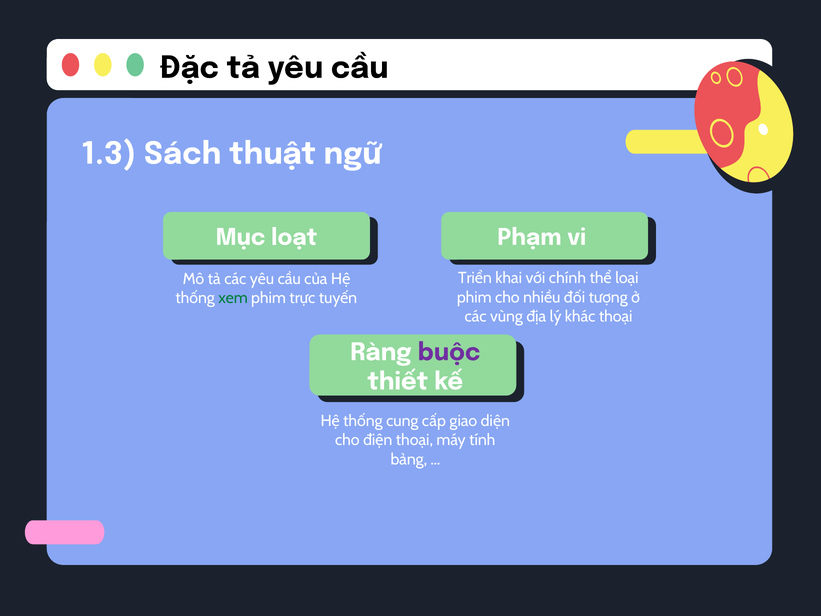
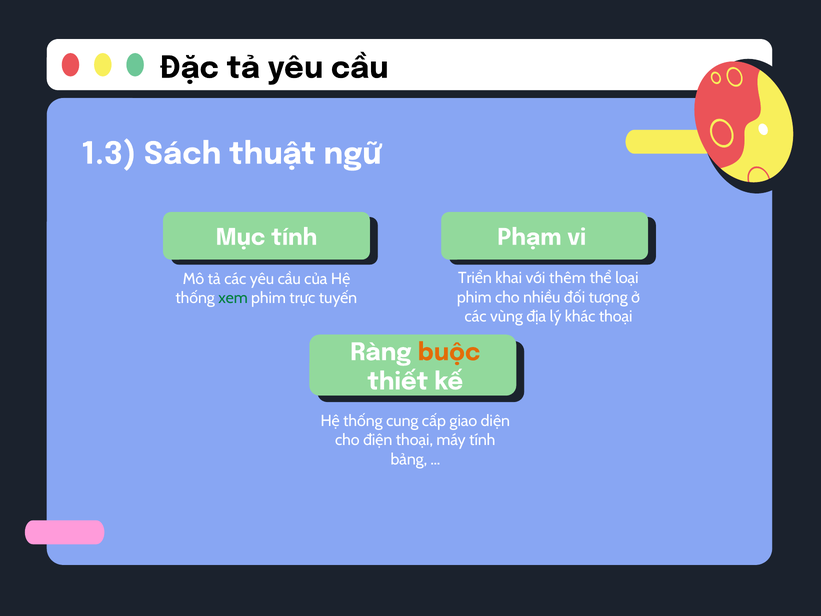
Mục loạt: loạt -> tính (294, 237)
chính: chính -> thêm (567, 278)
buộc colour: purple -> orange (449, 352)
